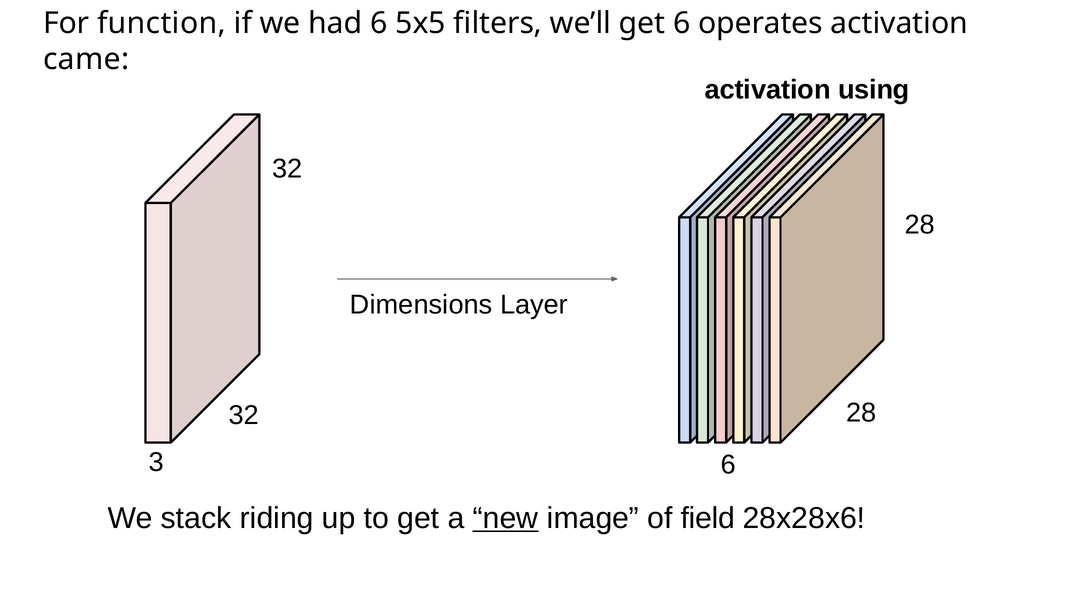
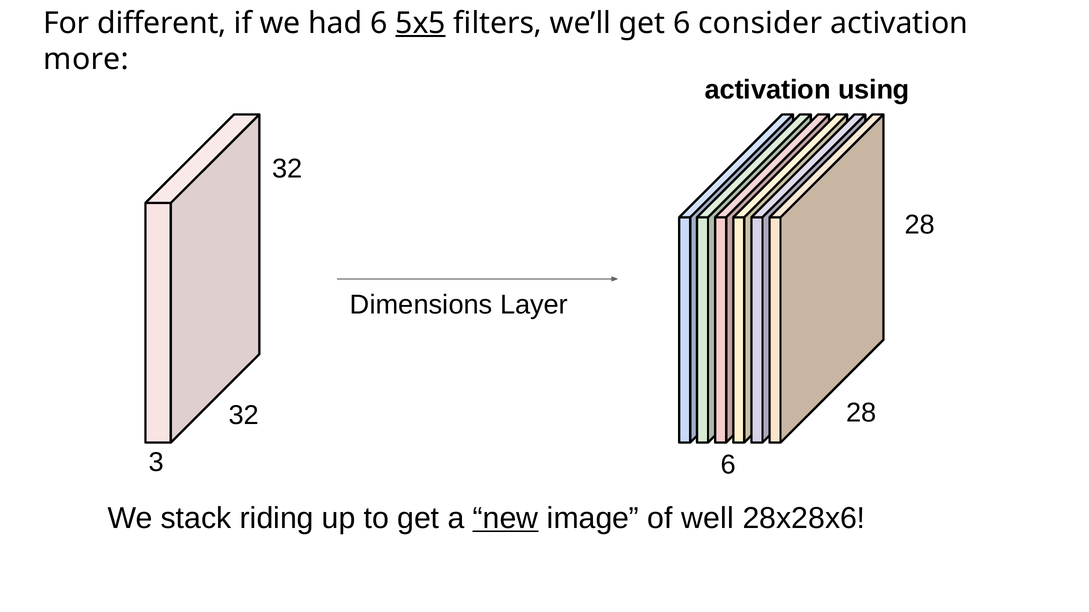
function: function -> different (162, 23)
5x5 underline: none -> present (421, 23)
operates: operates -> consider (760, 23)
came: came -> more (86, 59)
field: field -> well (708, 519)
